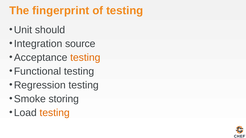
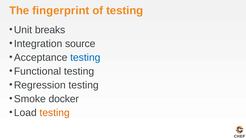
should: should -> breaks (50, 30)
testing colour: orange -> blue (85, 58)
storing: storing -> docker (64, 99)
